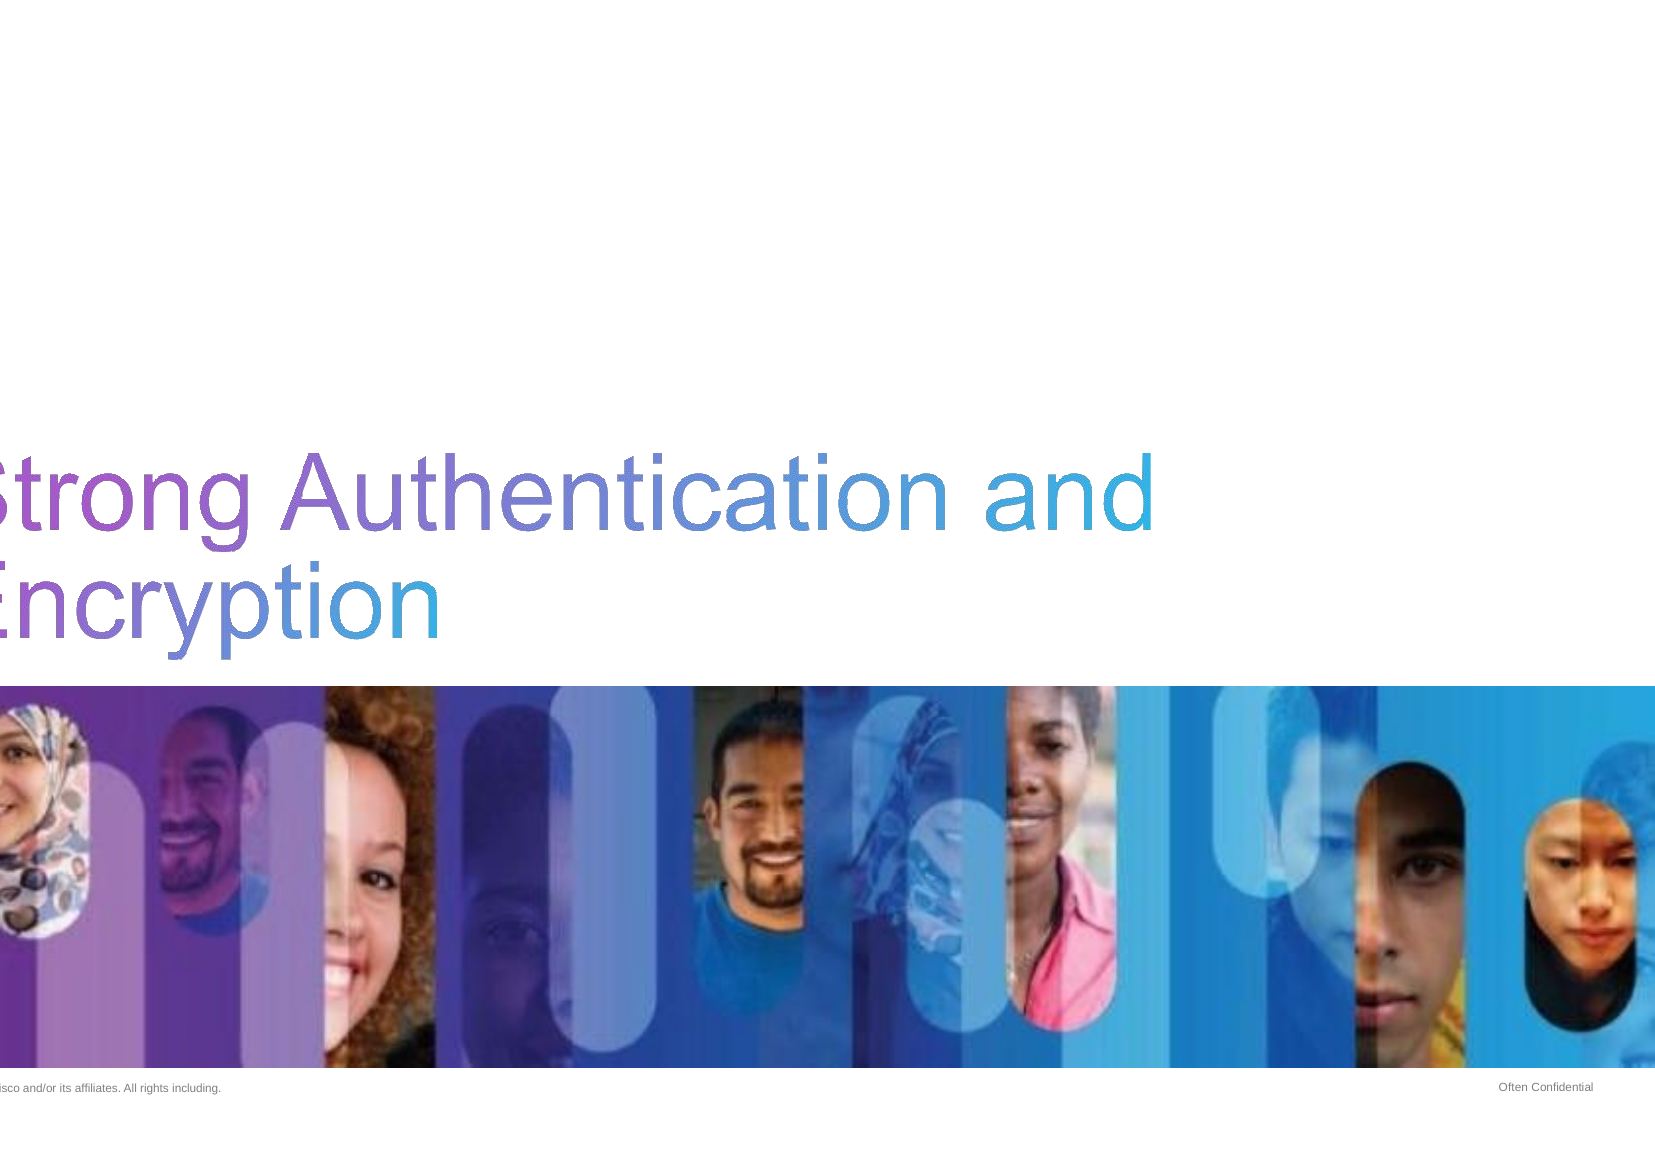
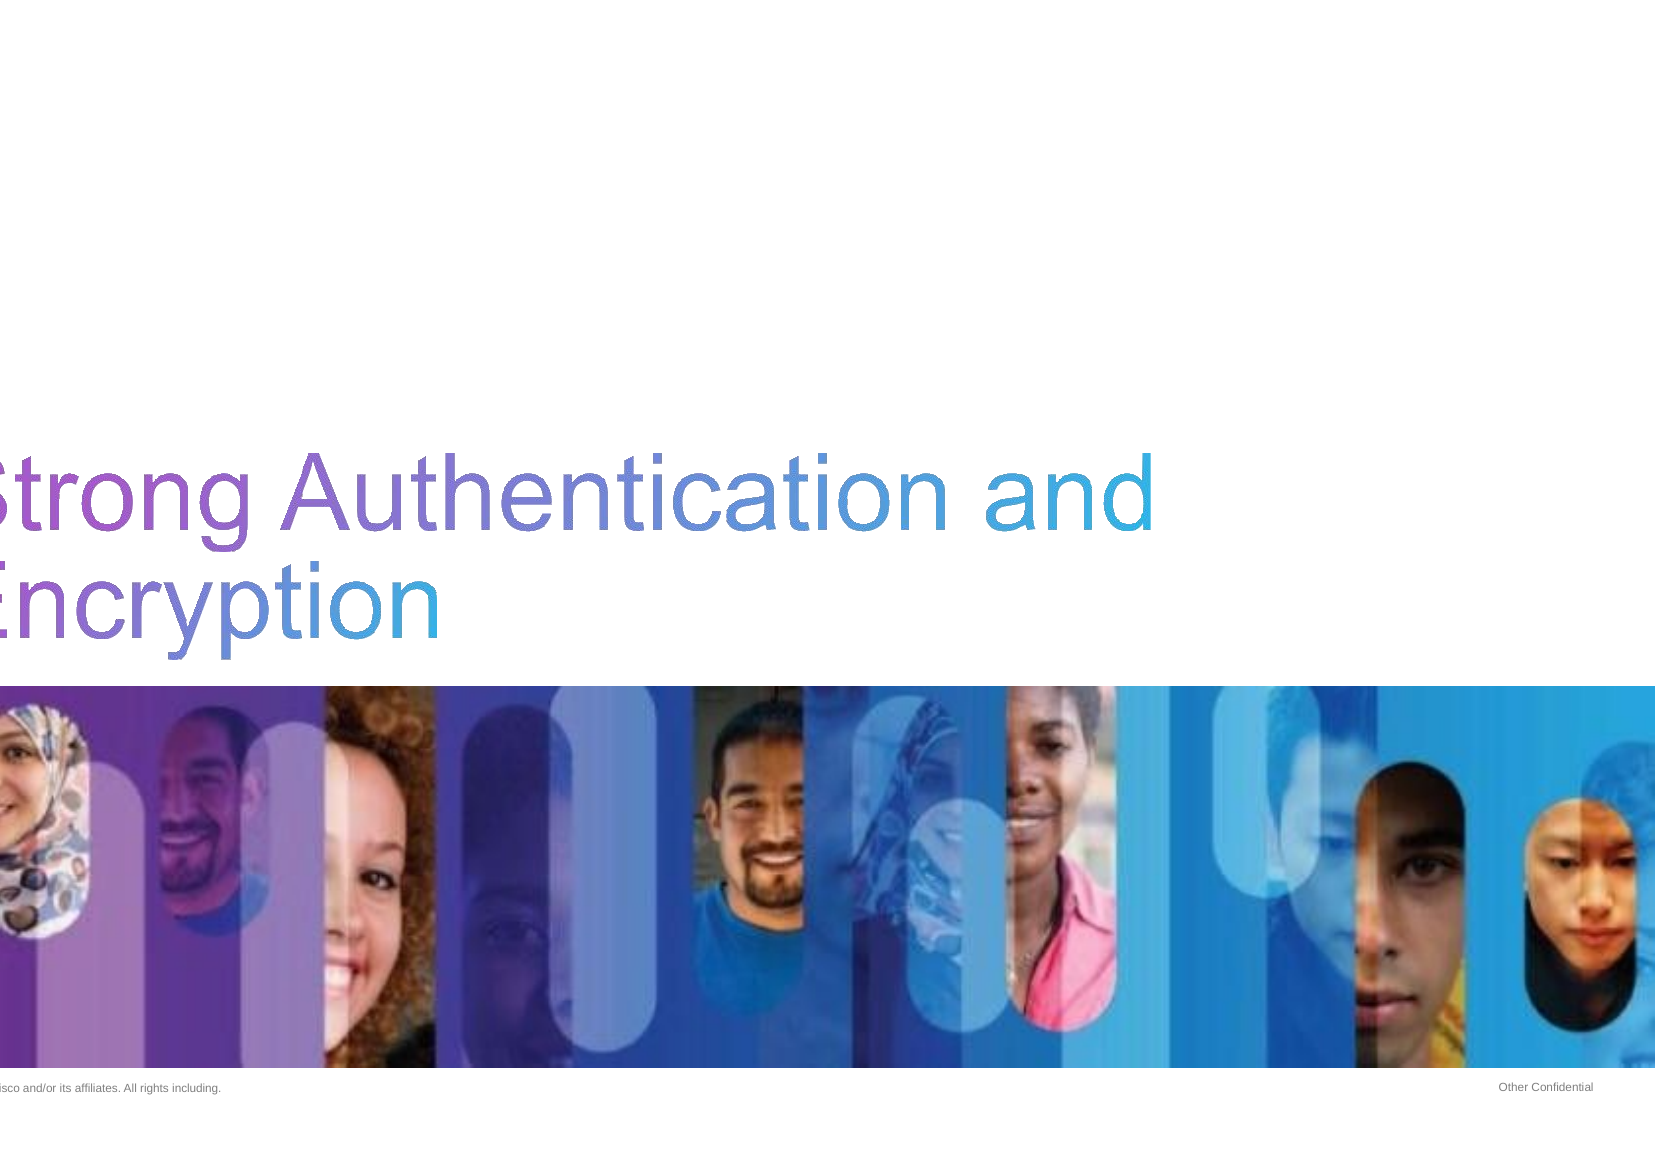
Often: Often -> Other (1513, 1088)
